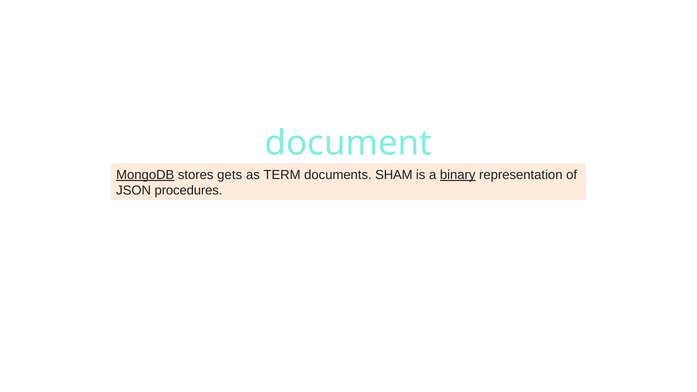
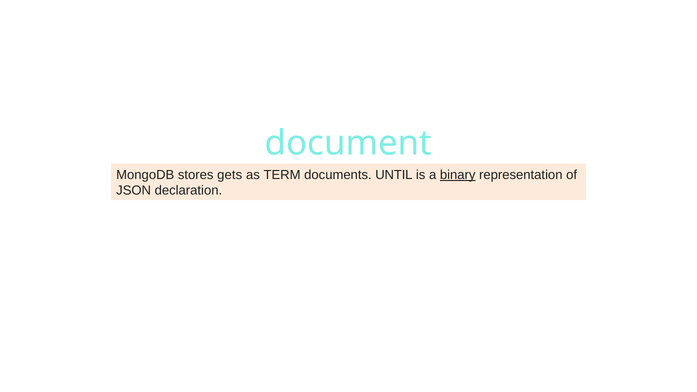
MongoDB underline: present -> none (145, 175)
SHAM: SHAM -> UNTIL (394, 175)
procedures: procedures -> declaration (188, 191)
